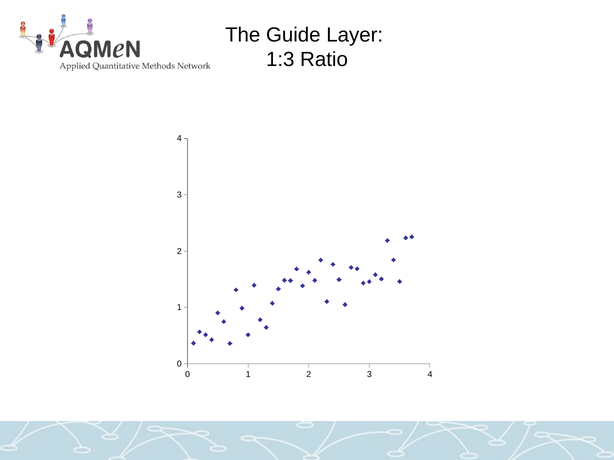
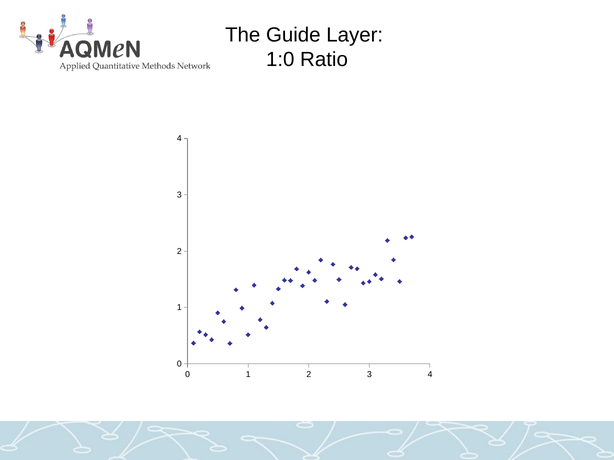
1:3: 1:3 -> 1:0 (280, 60)
